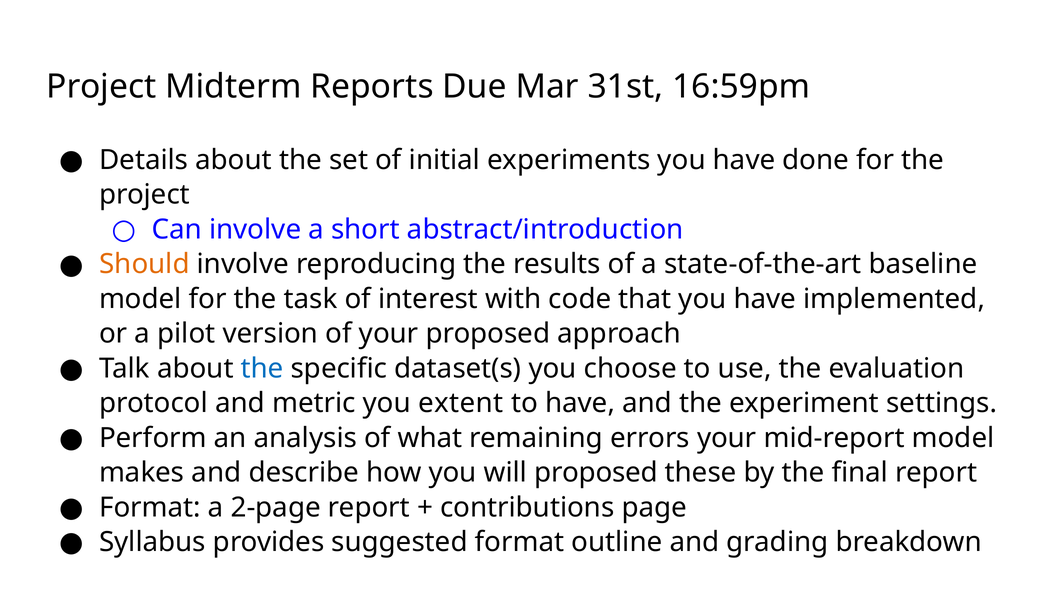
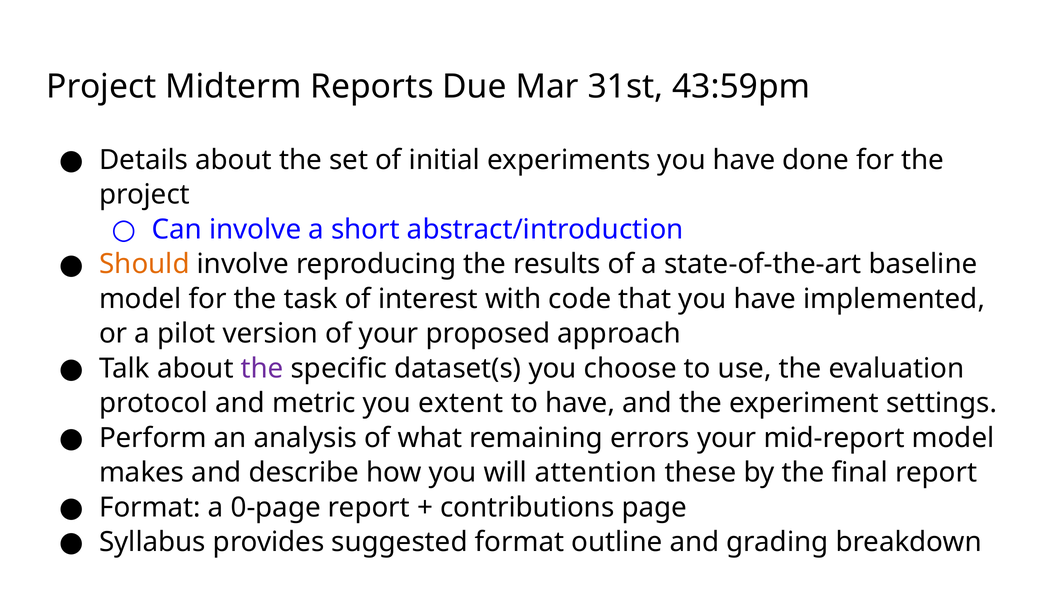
16:59pm: 16:59pm -> 43:59pm (741, 87)
the colour: blue -> purple (262, 368)
will proposed: proposed -> attention (596, 473)
2-page: 2-page -> 0-page (276, 507)
